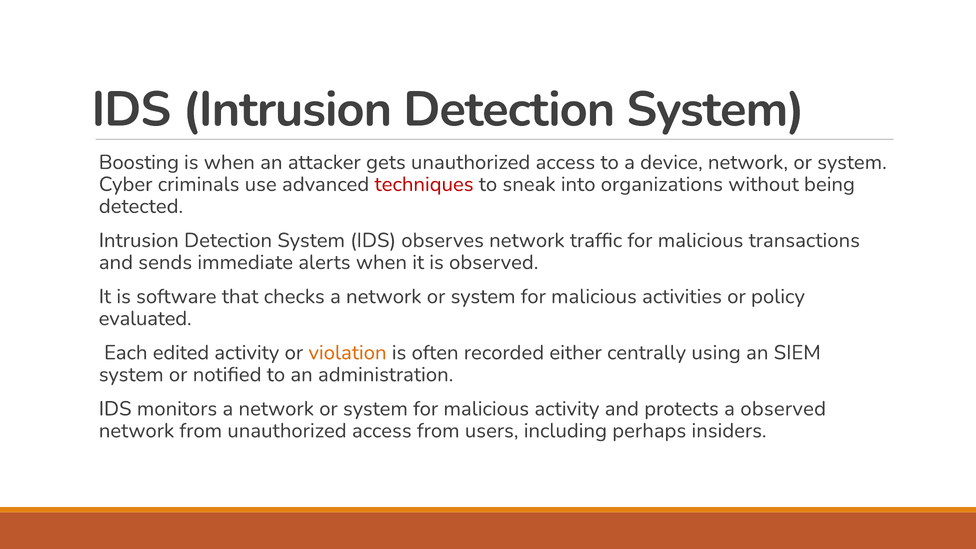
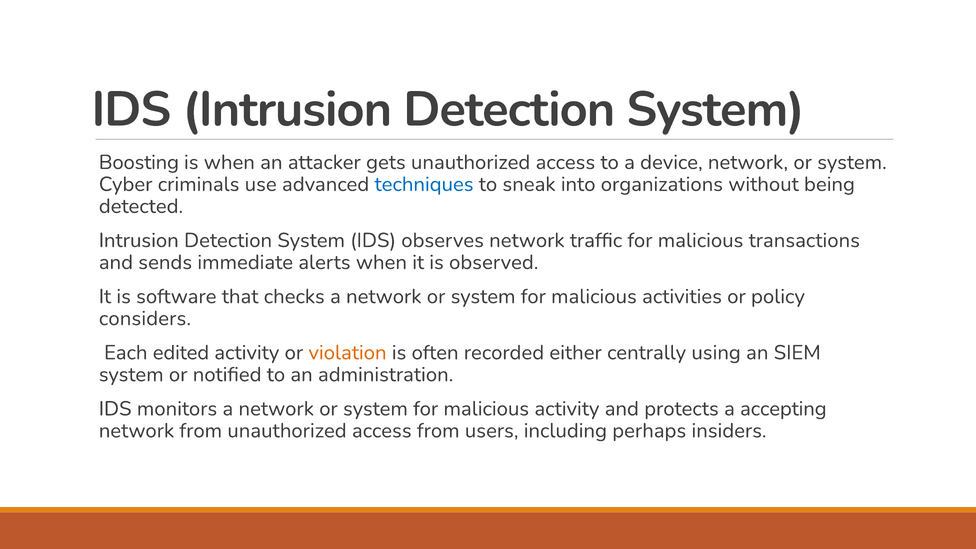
techniques colour: red -> blue (424, 184)
evaluated: evaluated -> considers (145, 318)
a observed: observed -> accepting (783, 409)
